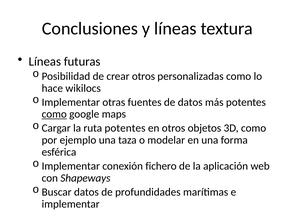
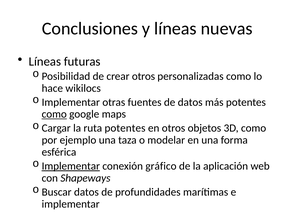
textura: textura -> nuevas (227, 29)
Implementar underline: none -> present (71, 166)
fichero: fichero -> gráfico (161, 166)
